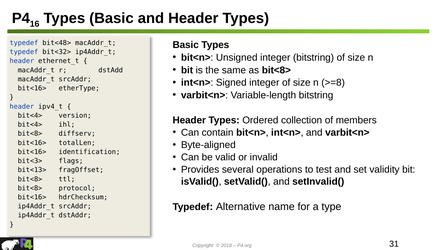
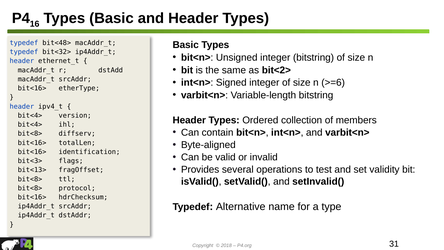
as bit<8>: bit<8> -> bit<2> (276, 70)
>=8: >=8 -> >=6 (333, 83)
